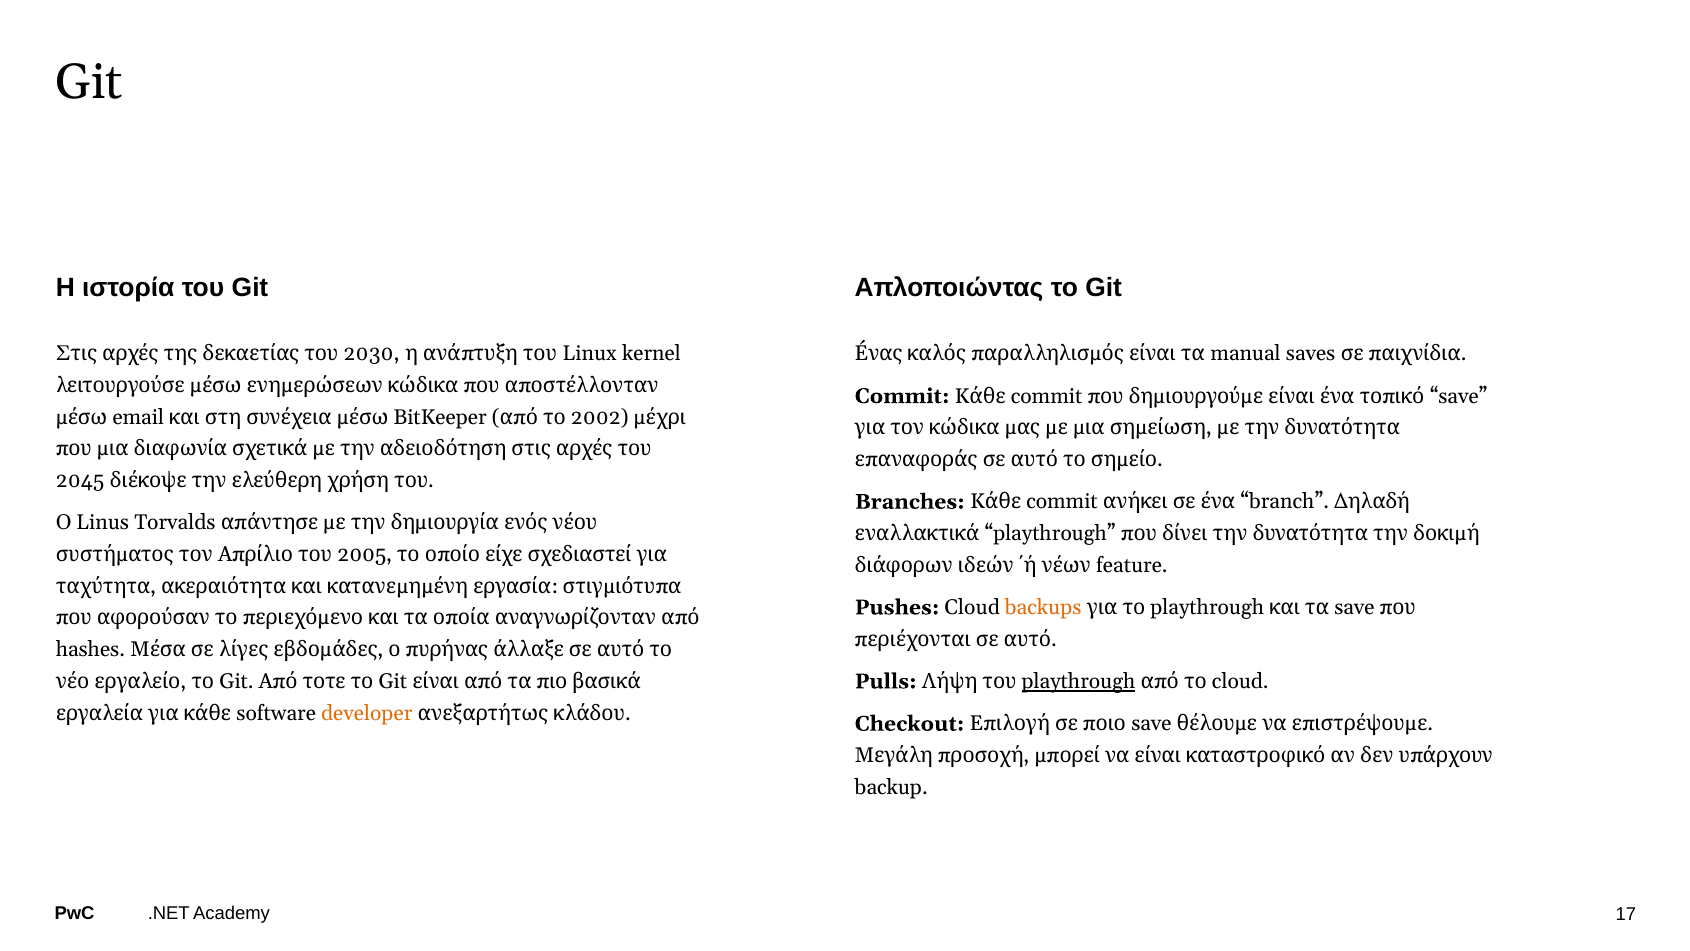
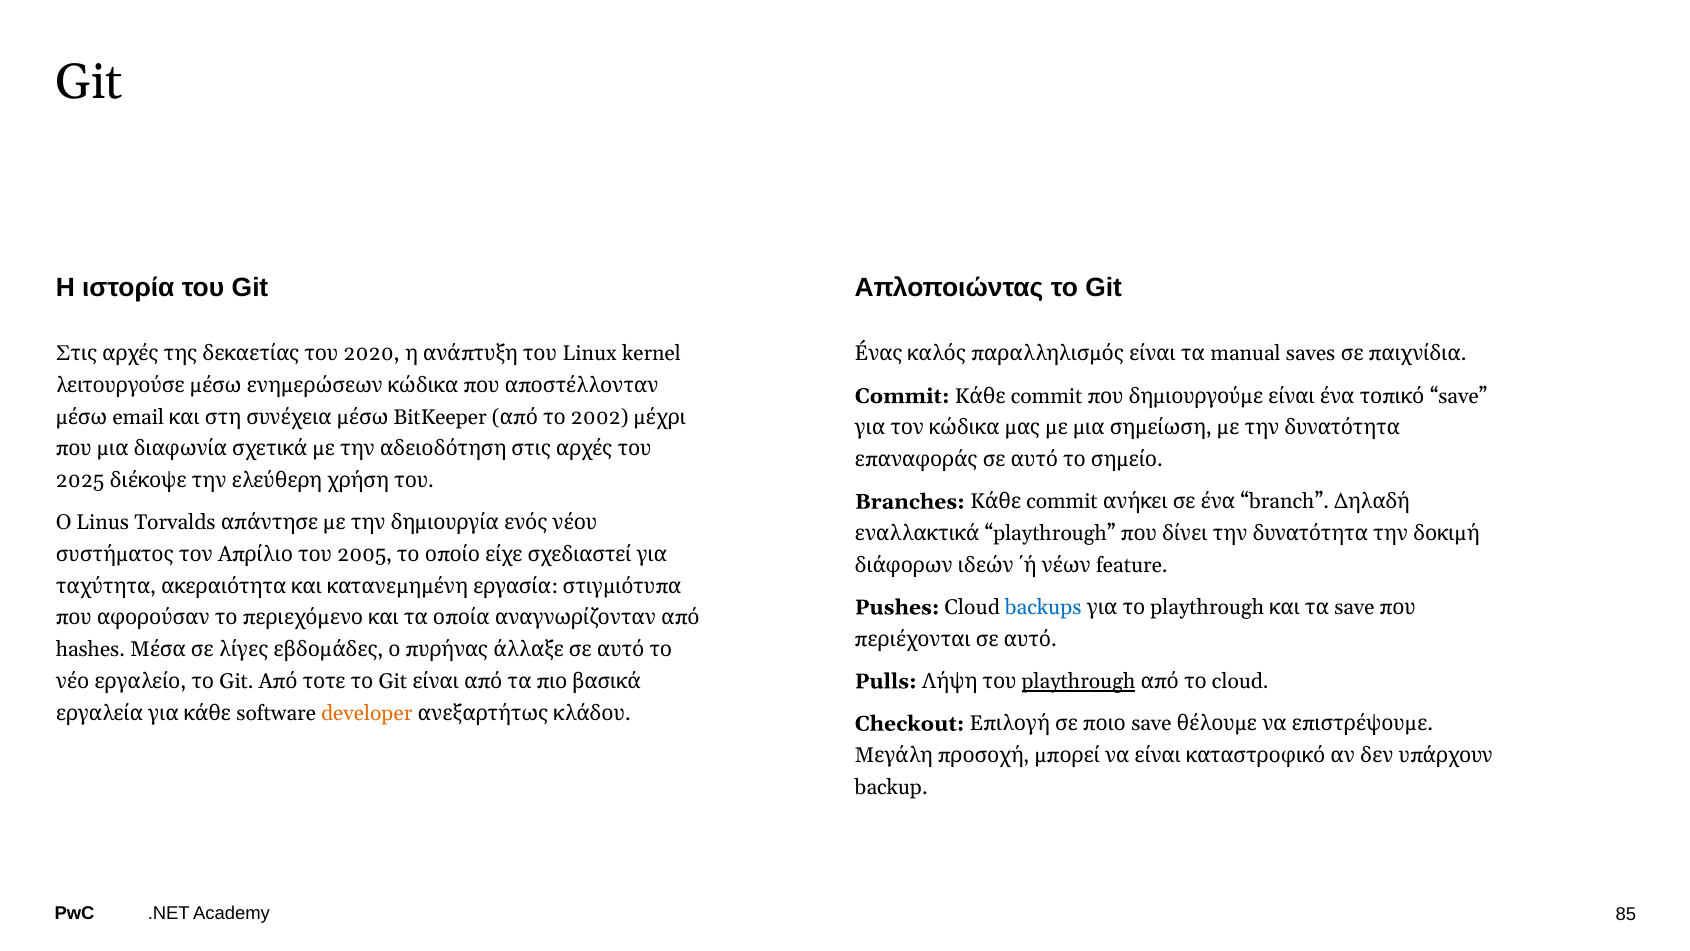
2030: 2030 -> 2020 (372, 354)
2045: 2045 -> 2025 (80, 480)
backups colour: orange -> blue (1043, 607)
17: 17 -> 85 (1626, 914)
